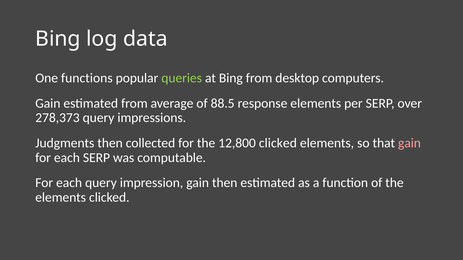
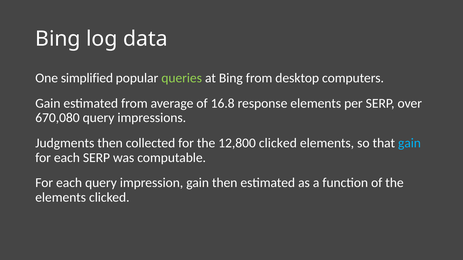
functions: functions -> simplified (87, 78)
88.5: 88.5 -> 16.8 (223, 103)
278,373: 278,373 -> 670,080 (57, 118)
gain colour: pink -> light blue (409, 143)
